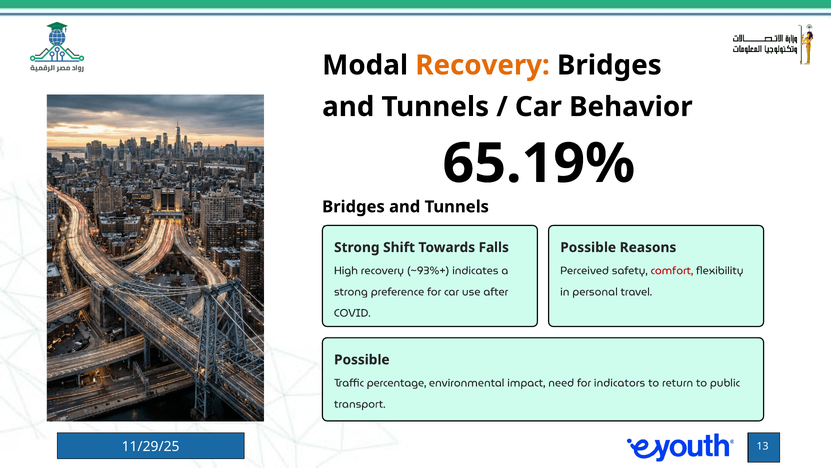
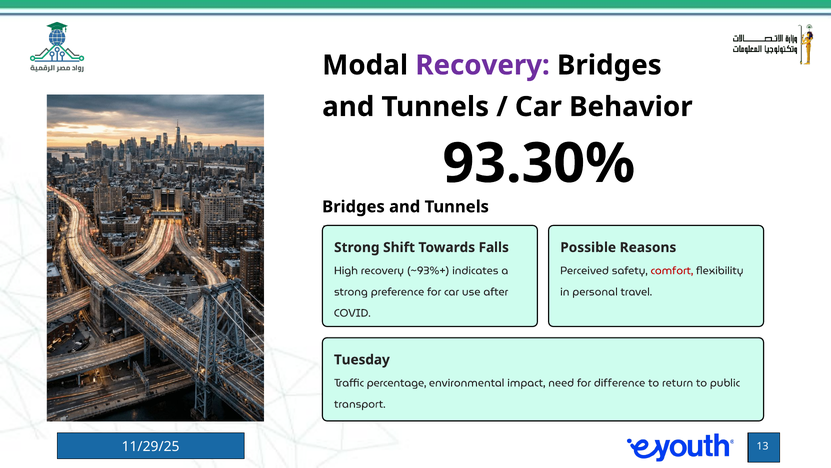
Recovery colour: orange -> purple (483, 65)
65.19%: 65.19% -> 93.30% (539, 163)
Possible: Possible -> Tuesday (362, 359)
indicators: indicators -> difference (620, 382)
